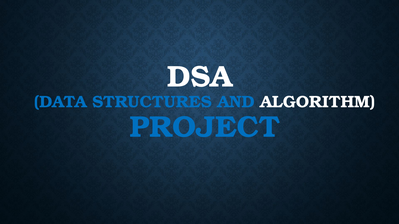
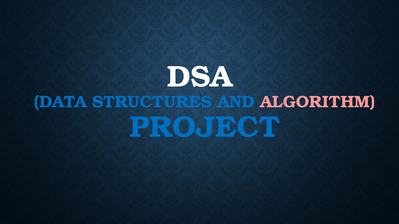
ALGORITHM colour: white -> pink (318, 102)
